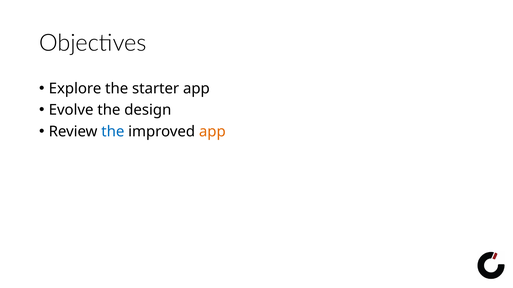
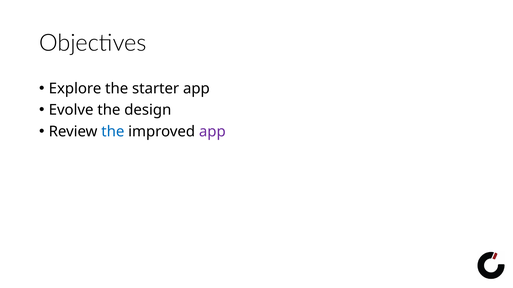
app colour: orange -> purple (212, 132)
